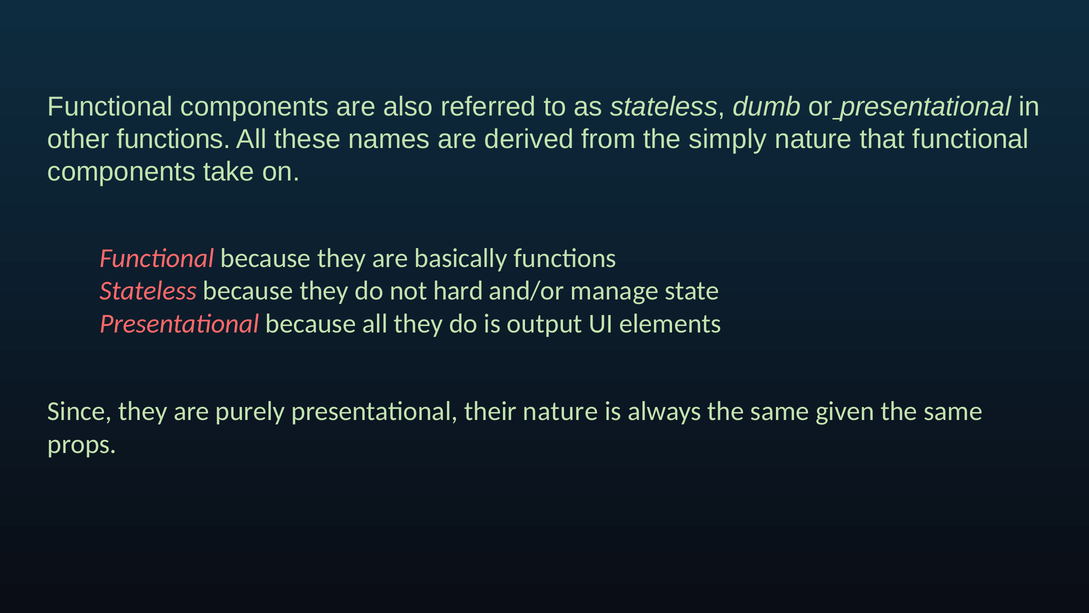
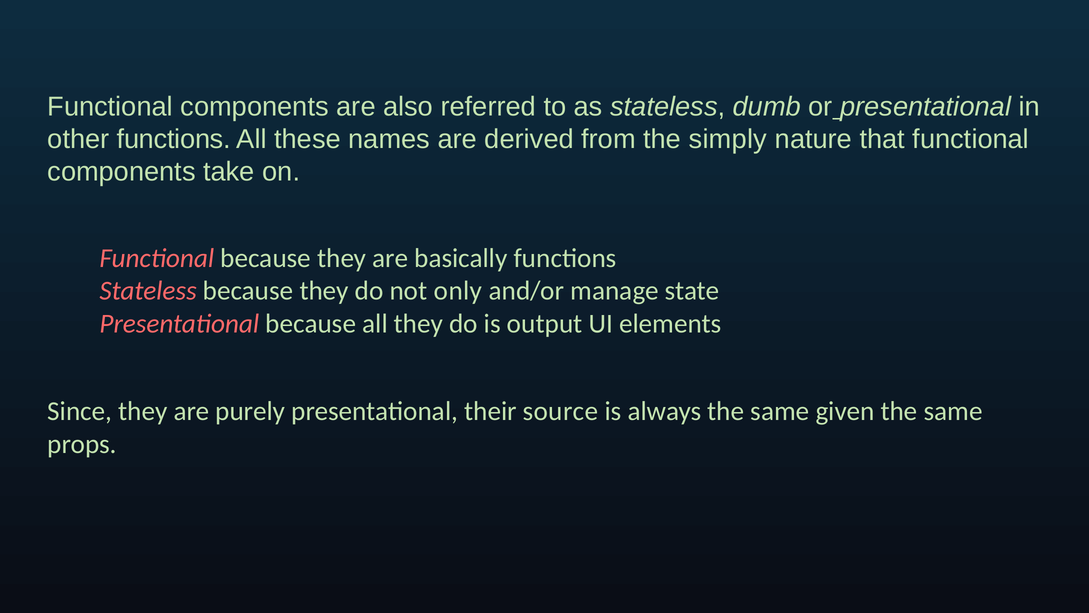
hard: hard -> only (458, 291)
their nature: nature -> source (561, 411)
